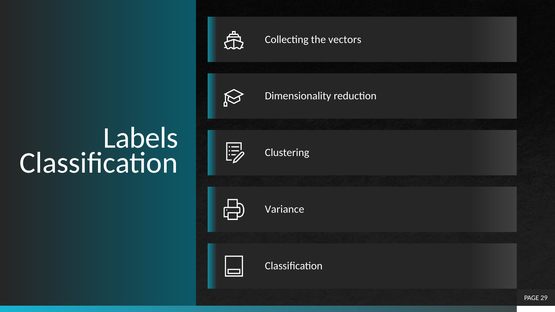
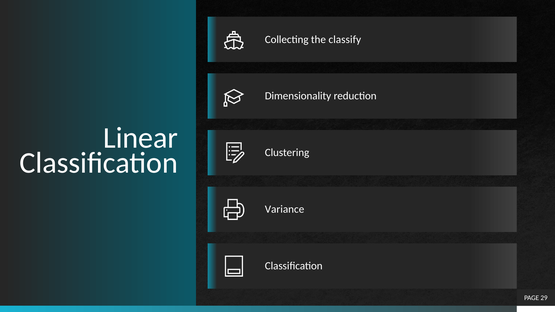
vectors: vectors -> classify (345, 39)
Labels: Labels -> Linear (141, 138)
